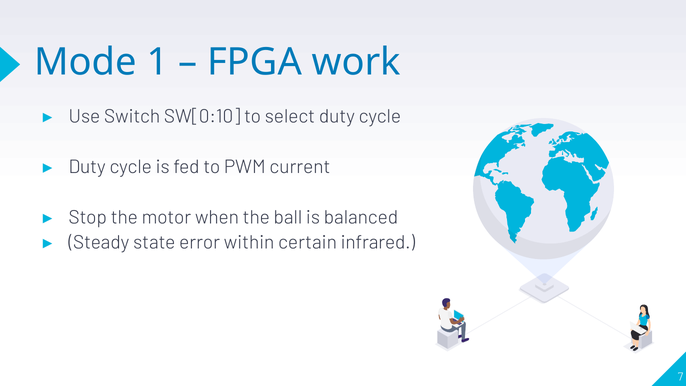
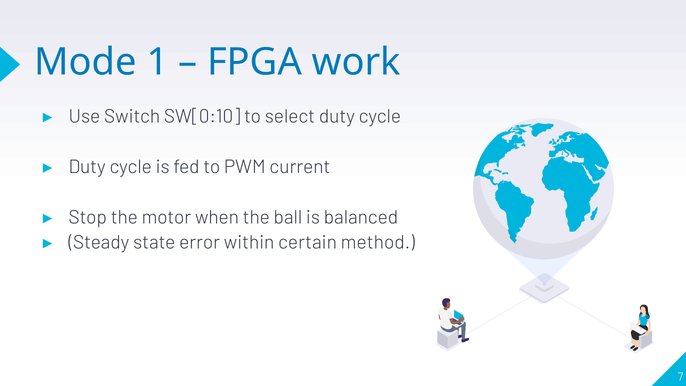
infrared: infrared -> method (378, 242)
